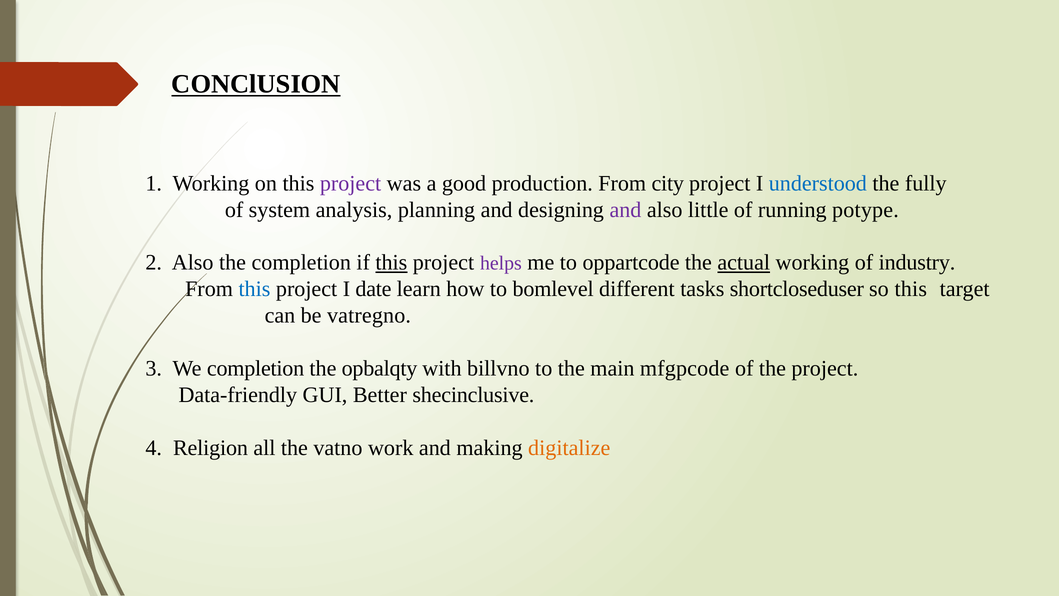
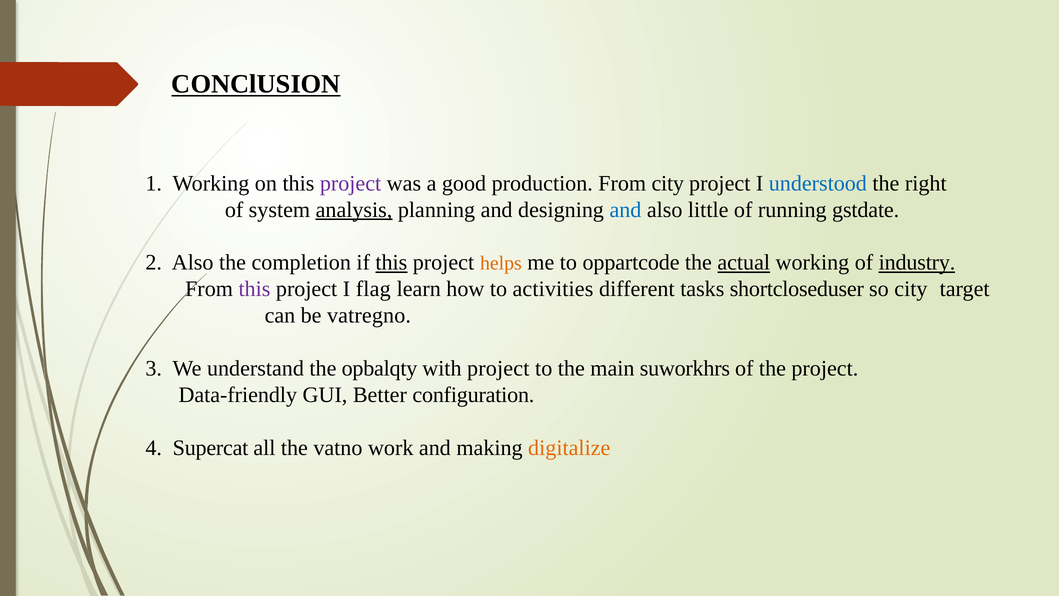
fully: fully -> right (926, 183)
analysis underline: none -> present (354, 210)
and colour: purple -> blue (625, 210)
potype: potype -> gstdate (866, 210)
helps colour: purple -> orange (501, 263)
industry underline: none -> present (917, 263)
this colour: blue -> purple (254, 289)
date: date -> flag (373, 289)
bomlevel: bomlevel -> activities (553, 289)
so this: this -> city (911, 289)
We completion: completion -> understand (255, 369)
with billvno: billvno -> project (498, 369)
mfgpcode: mfgpcode -> suworkhrs (685, 369)
shecinclusive: shecinclusive -> configuration (473, 395)
Religion: Religion -> Supercat (211, 448)
